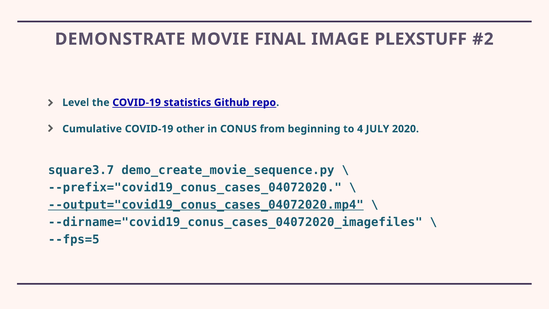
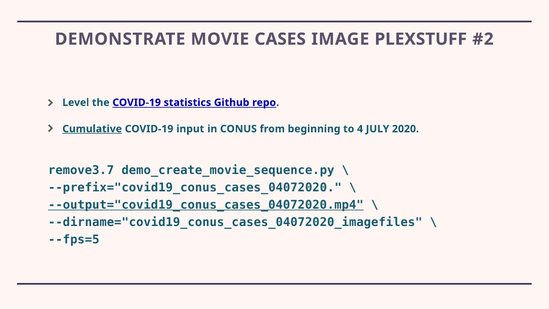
FINAL: FINAL -> CASES (280, 39)
Cumulative underline: none -> present (92, 129)
other: other -> input (190, 129)
square3.7: square3.7 -> remove3.7 (81, 170)
